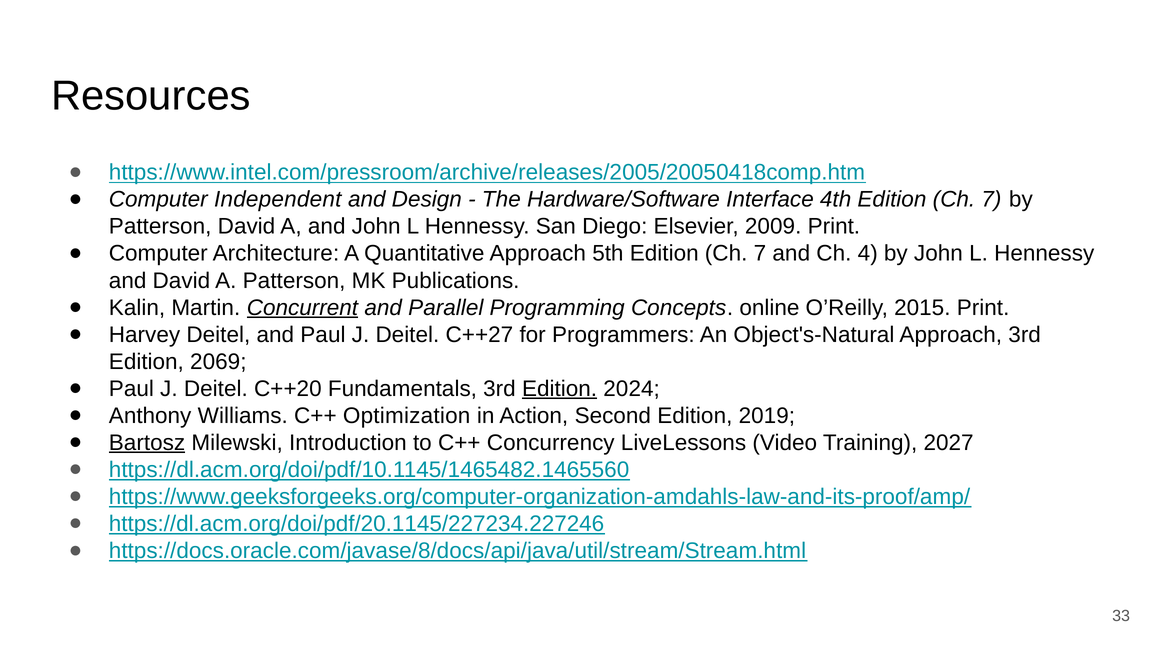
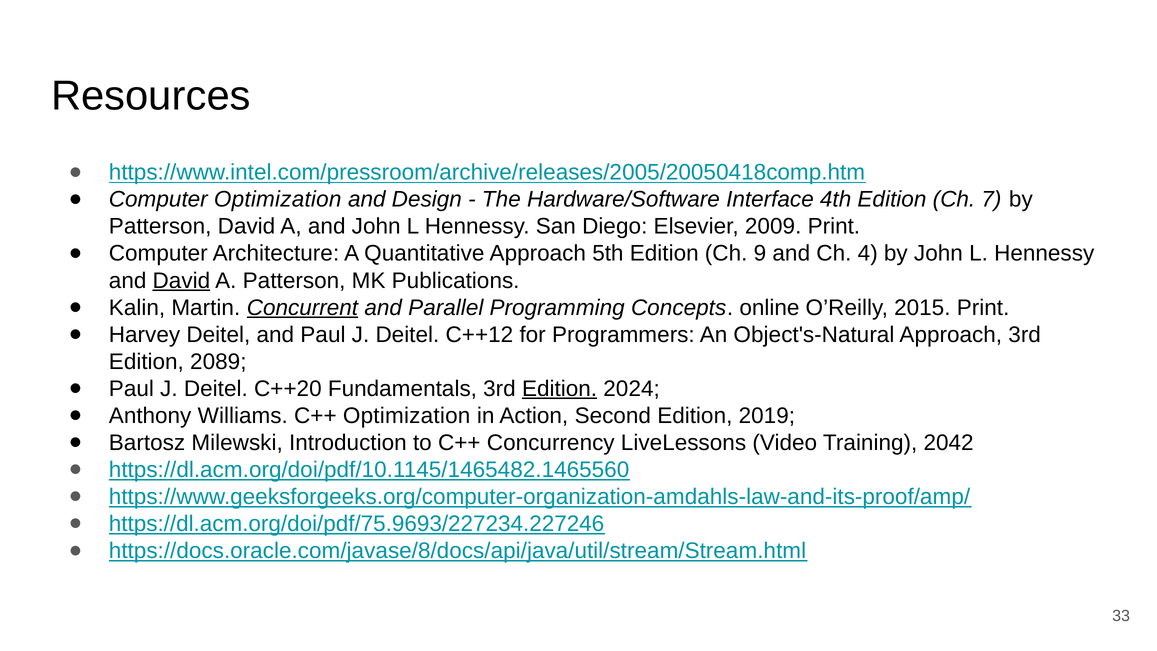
Computer Independent: Independent -> Optimization (278, 199)
5th Edition Ch 7: 7 -> 9 (760, 253)
David underline: none -> present (181, 281)
C++27: C++27 -> C++12 (479, 335)
2069: 2069 -> 2089 (218, 362)
Bartosz underline: present -> none (147, 443)
2027: 2027 -> 2042 (949, 443)
https://dl.acm.org/doi/pdf/20.1145/227234.227246: https://dl.acm.org/doi/pdf/20.1145/227234.227246 -> https://dl.acm.org/doi/pdf/75.9693/227234.227246 (357, 524)
